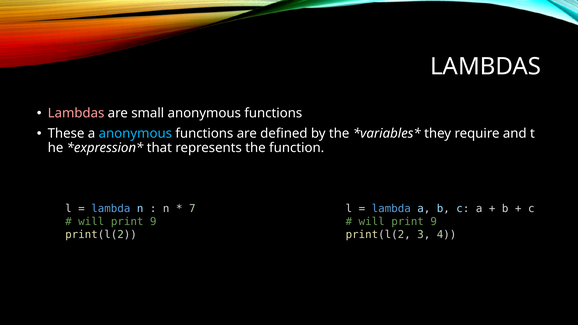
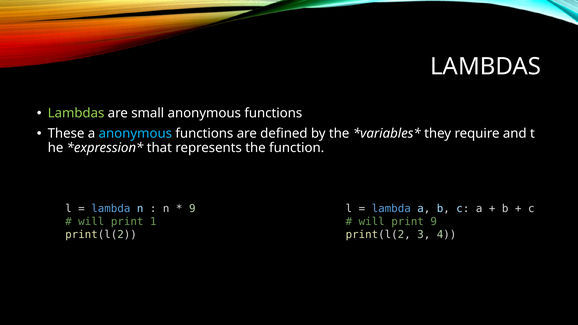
Lambdas colour: pink -> light green (76, 113)
7: 7 -> 9 (192, 209)
9: 9 -> 1 (153, 222)
